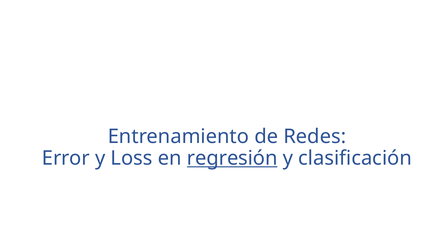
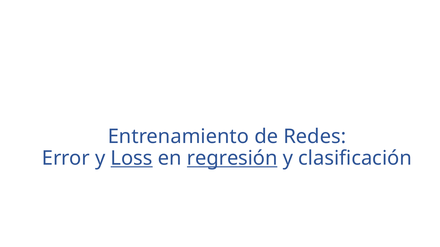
Loss underline: none -> present (132, 158)
